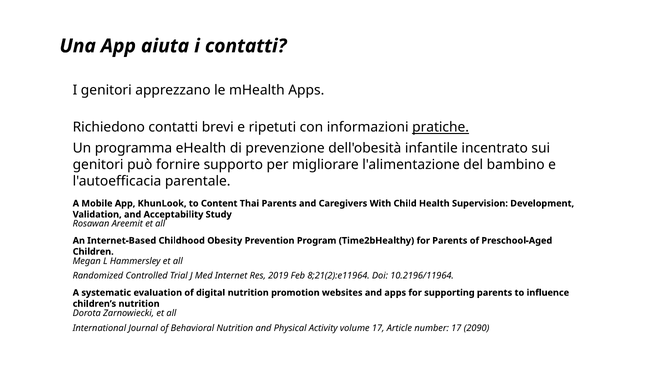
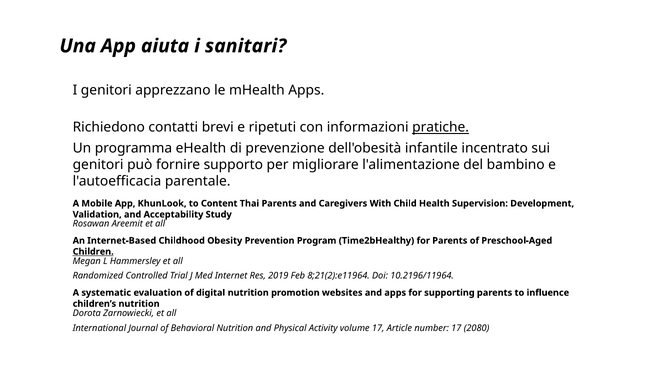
i contatti: contatti -> sanitari (246, 46)
Children underline: none -> present (93, 252)
2090: 2090 -> 2080 (477, 328)
